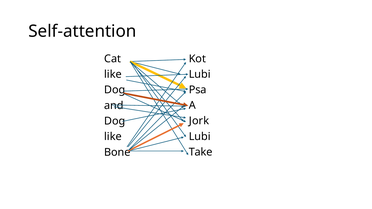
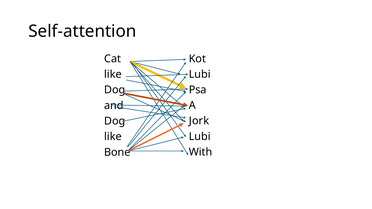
Take: Take -> With (201, 152)
